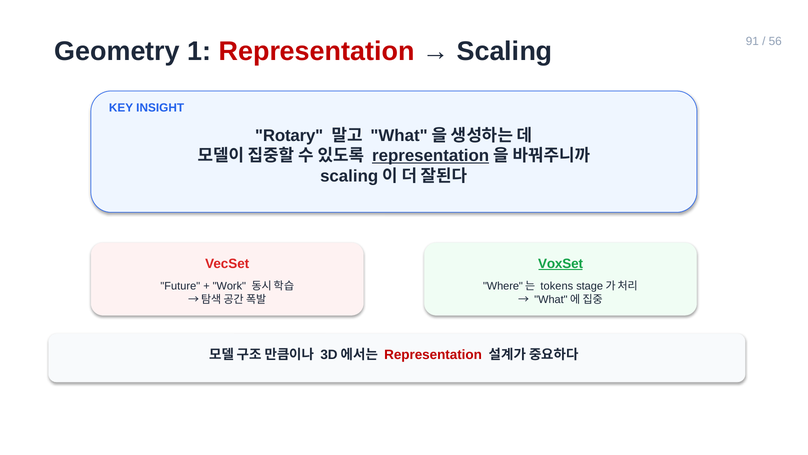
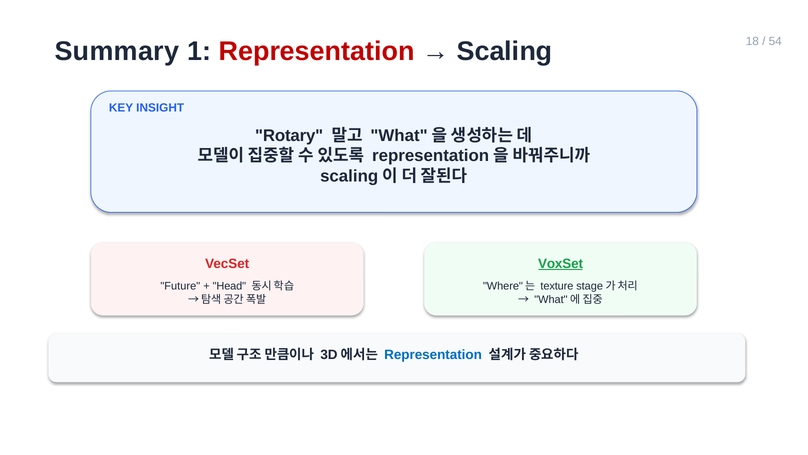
Geometry: Geometry -> Summary (117, 51)
91: 91 -> 18 (752, 41)
56: 56 -> 54 (775, 41)
representation underline: present -> none (431, 156)
Work: Work -> Head (229, 286)
tokens: tokens -> texture (557, 286)
Representation colour: red -> blue (433, 354)
